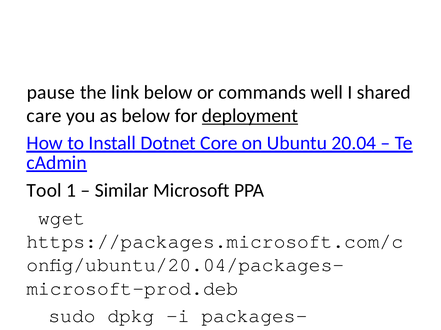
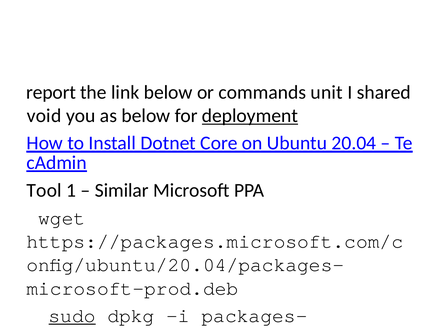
pause: pause -> report (51, 93)
well: well -> unit (327, 93)
care: care -> void (44, 116)
sudo underline: none -> present (72, 316)
